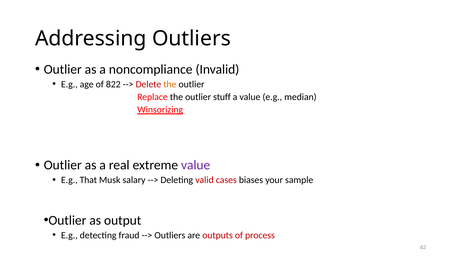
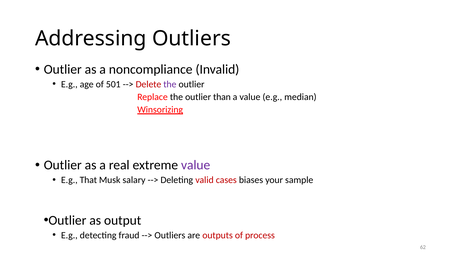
822: 822 -> 501 (113, 84)
the colour: orange -> purple (170, 84)
stuff: stuff -> than (222, 97)
